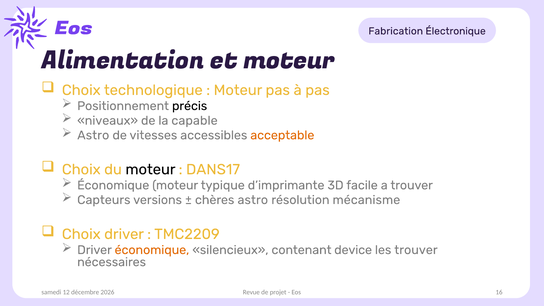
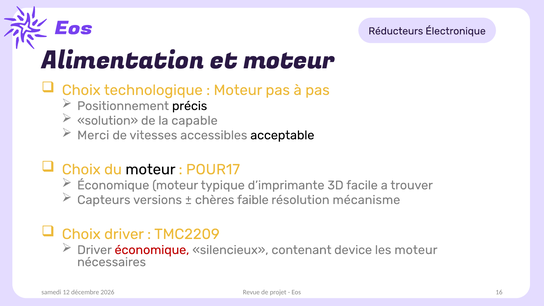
Fabrication: Fabrication -> Réducteurs (396, 31)
niveaux: niveaux -> solution (108, 121)
Astro: Astro -> Merci (93, 135)
acceptable colour: orange -> black (282, 135)
DANS17: DANS17 -> POUR17 (213, 169)
chères astro: astro -> faible (253, 200)
économique colour: orange -> red (152, 250)
les trouver: trouver -> moteur (416, 250)
